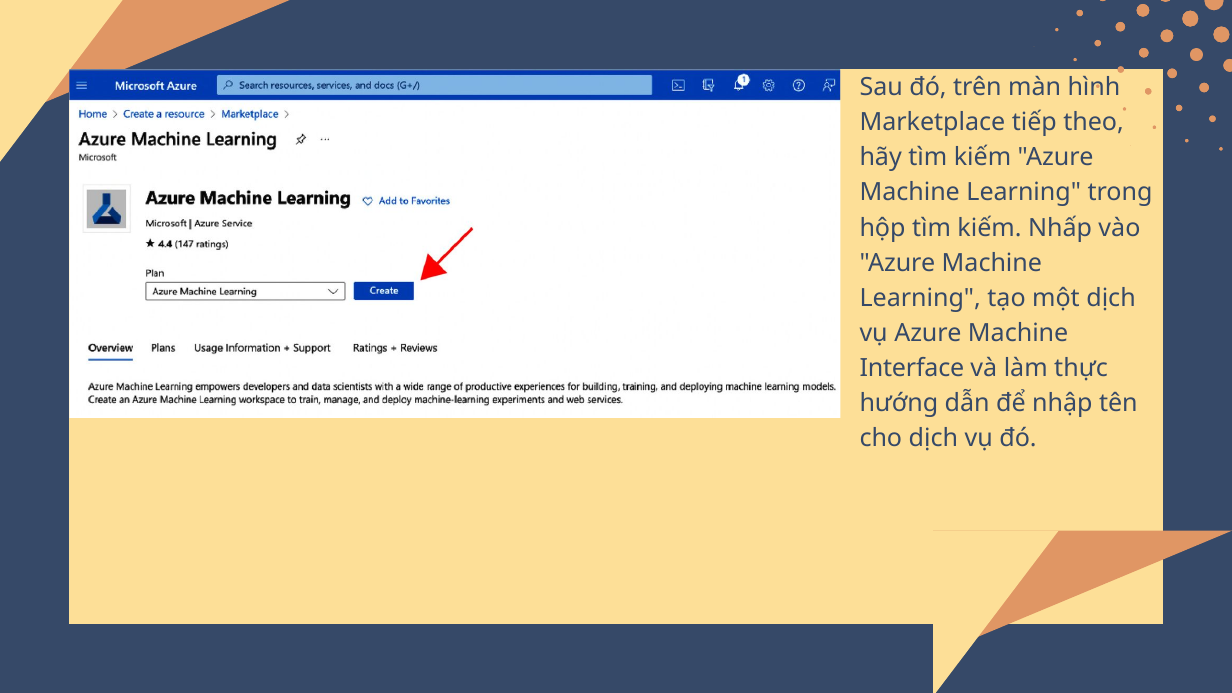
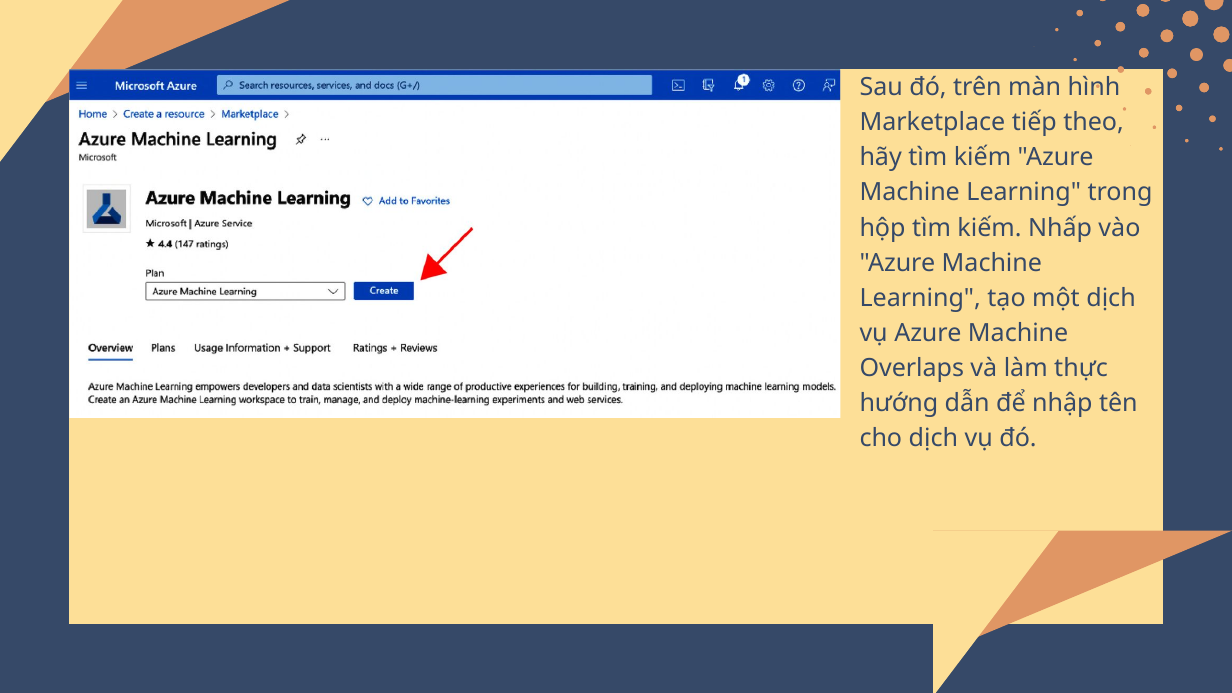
Interface: Interface -> Overlaps (912, 368)
